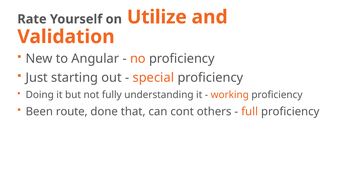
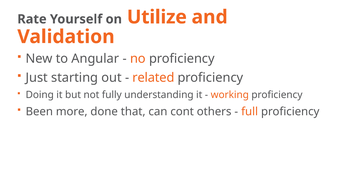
special: special -> related (153, 77)
route: route -> more (72, 111)
